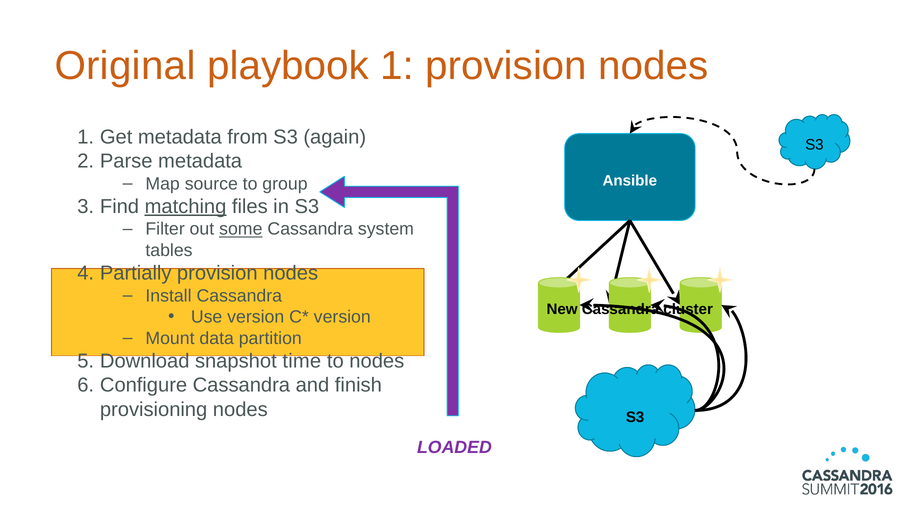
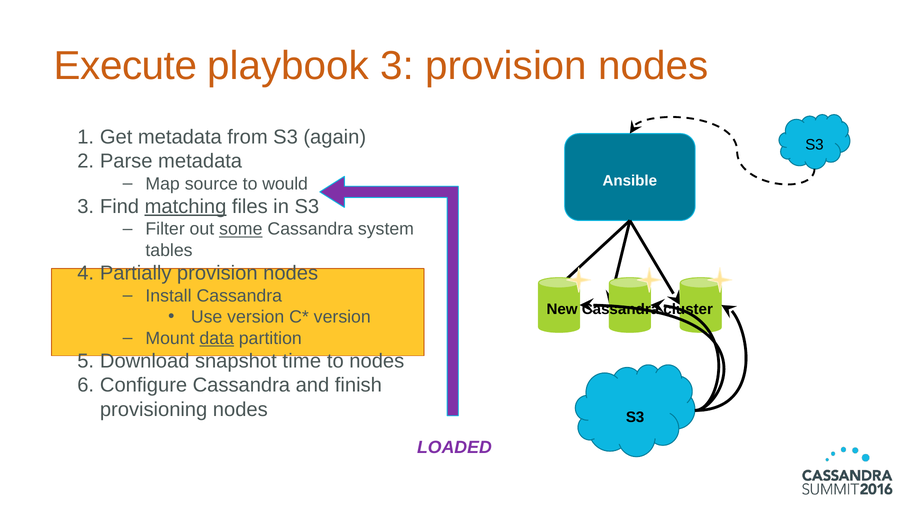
Original: Original -> Execute (125, 66)
playbook 1: 1 -> 3 (397, 66)
group: group -> would (285, 184)
data underline: none -> present (217, 338)
